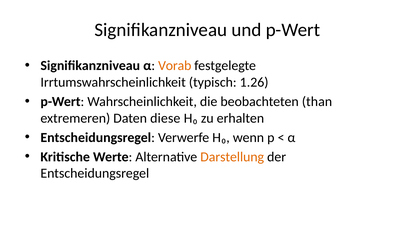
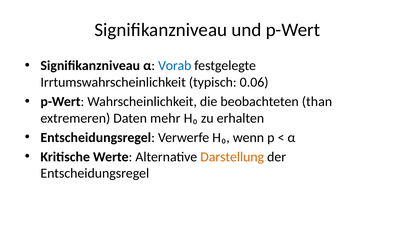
Vorab colour: orange -> blue (175, 66)
1.26: 1.26 -> 0.06 (254, 82)
diese: diese -> mehr (165, 118)
